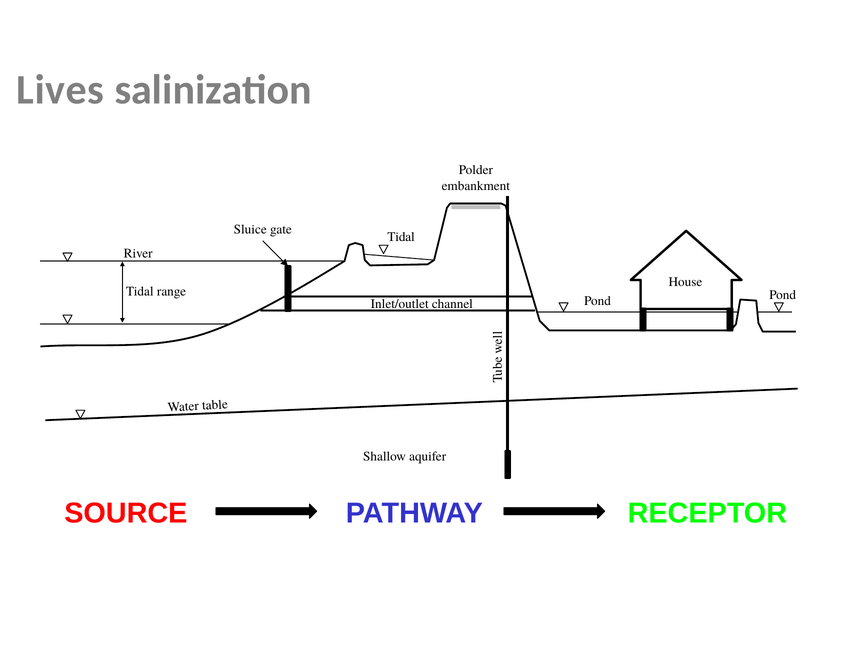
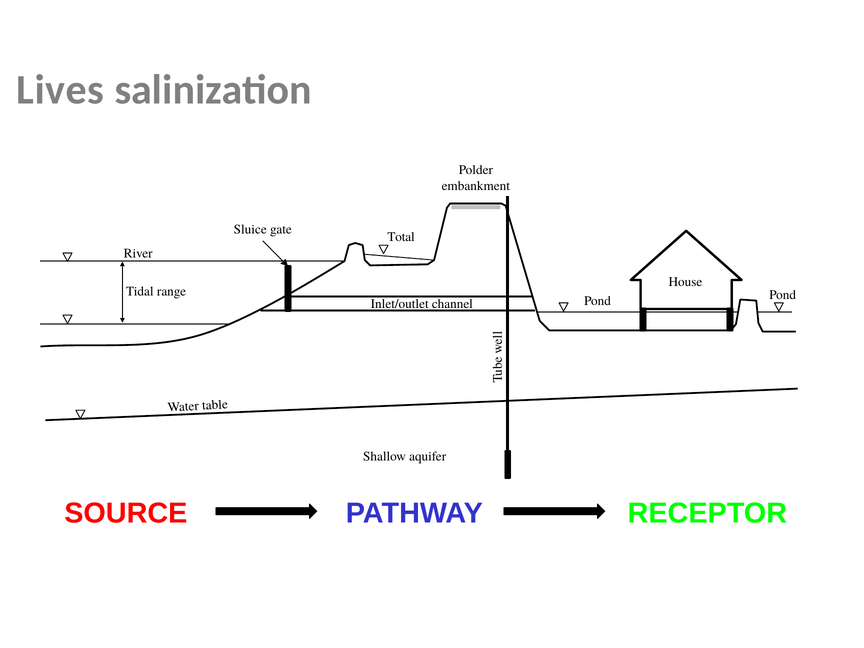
Tidal: Tidal -> Total (401, 237)
